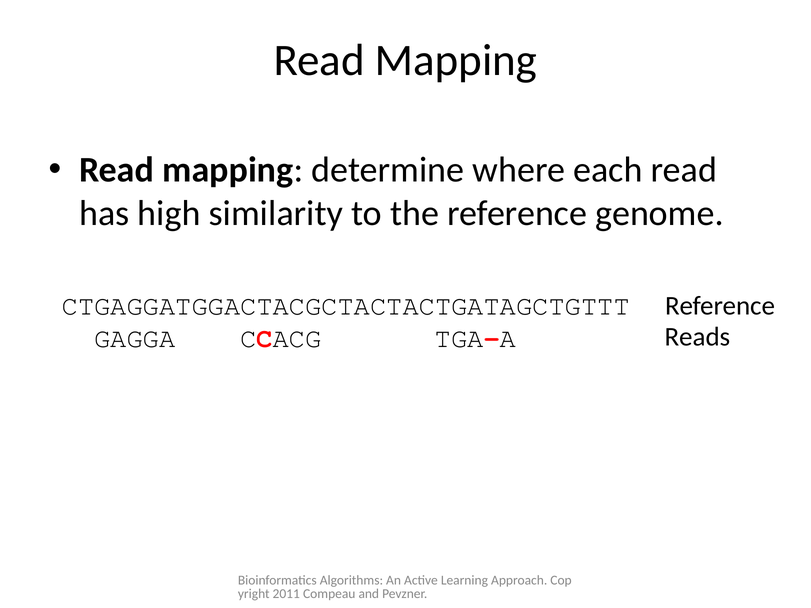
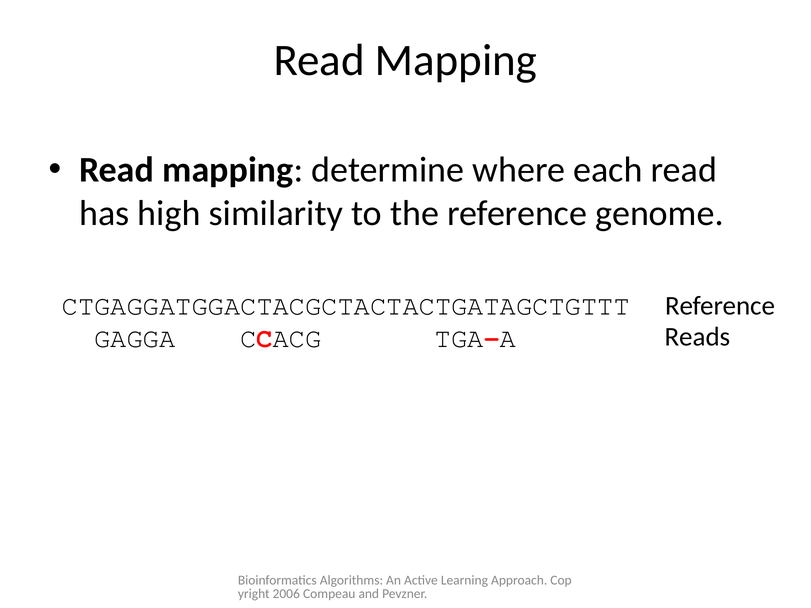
2011: 2011 -> 2006 (286, 594)
